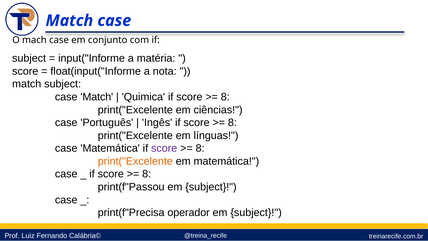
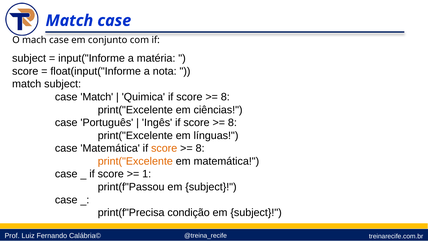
score colour: purple -> orange (164, 148)
8: 8 -> 1 (147, 174)
operador: operador -> condição (189, 212)
